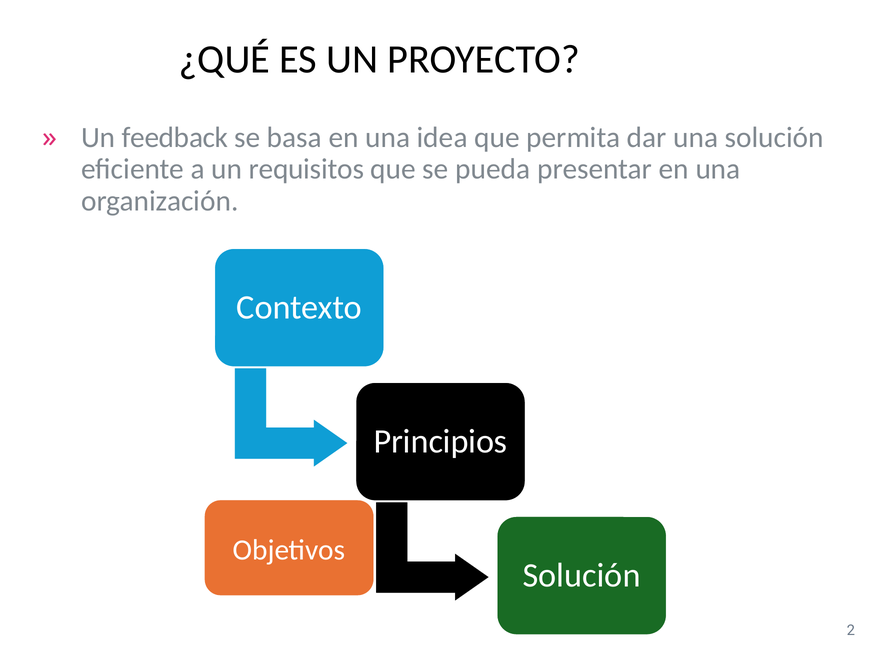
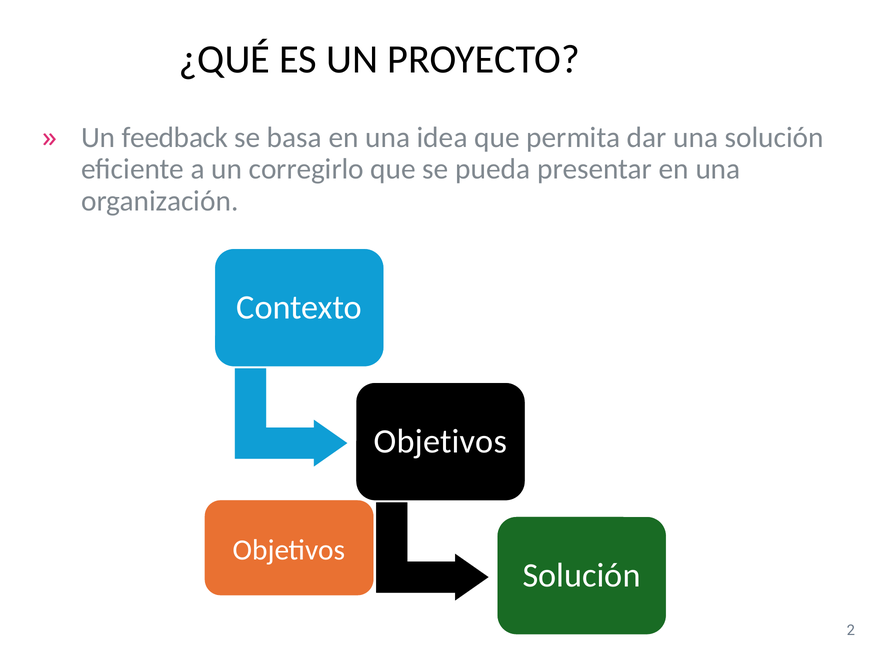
requisitos: requisitos -> corregirlo (306, 169)
Principios: Principios -> Objetivos (440, 441)
